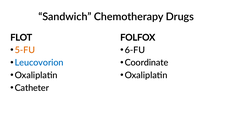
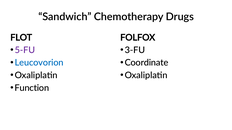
5-FU colour: orange -> purple (25, 50)
6-FU: 6-FU -> 3-FU (135, 50)
Catheter: Catheter -> Function (32, 88)
